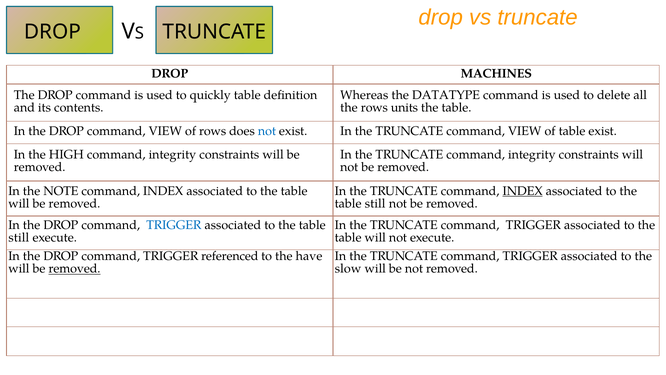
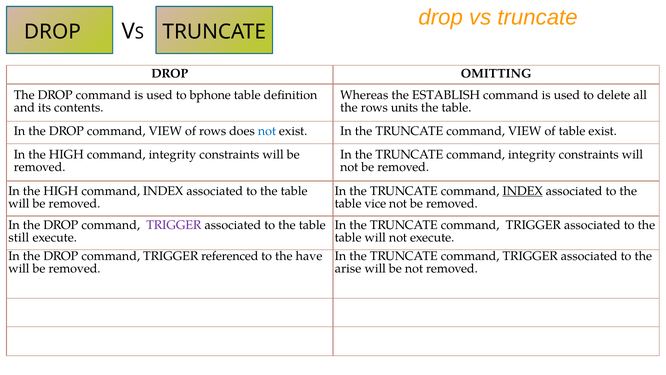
MACHINES: MACHINES -> OMITTING (496, 73)
quickly: quickly -> bphone (210, 95)
DATATYPE: DATATYPE -> ESTABLISH (446, 95)
NOTE: NOTE -> HIGH (61, 191)
still: still -> vice (375, 203)
TRIGGER colour: blue -> purple (174, 225)
removed underline: present -> none (75, 269)
slow: slow -> arise (348, 269)
